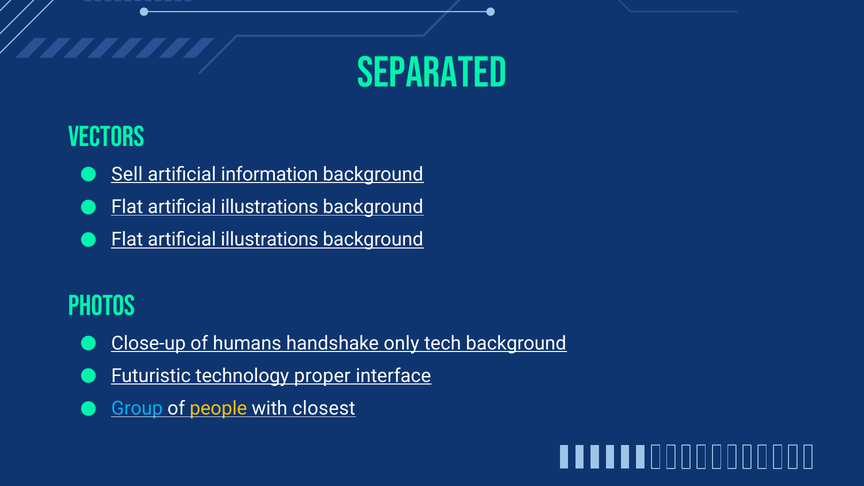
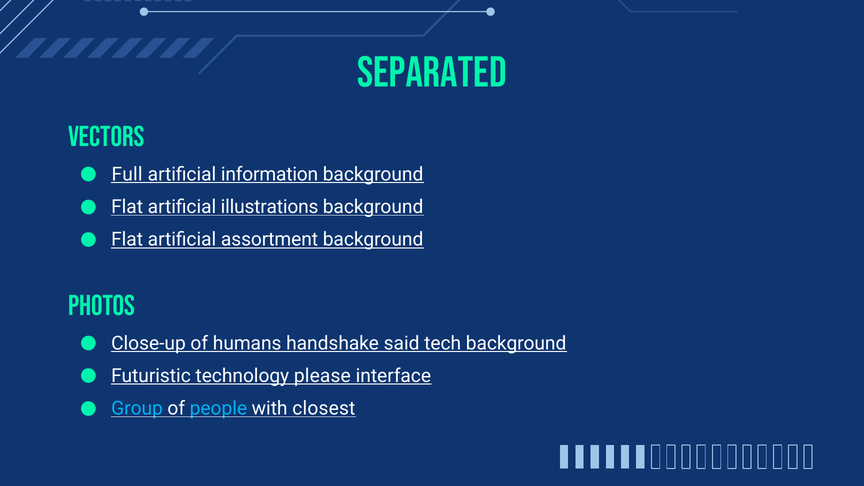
Sell: Sell -> Full (127, 174)
illustrations: illustrations -> assortment (270, 240)
only: only -> said (402, 343)
proper: proper -> please (322, 376)
people colour: yellow -> light blue (218, 409)
